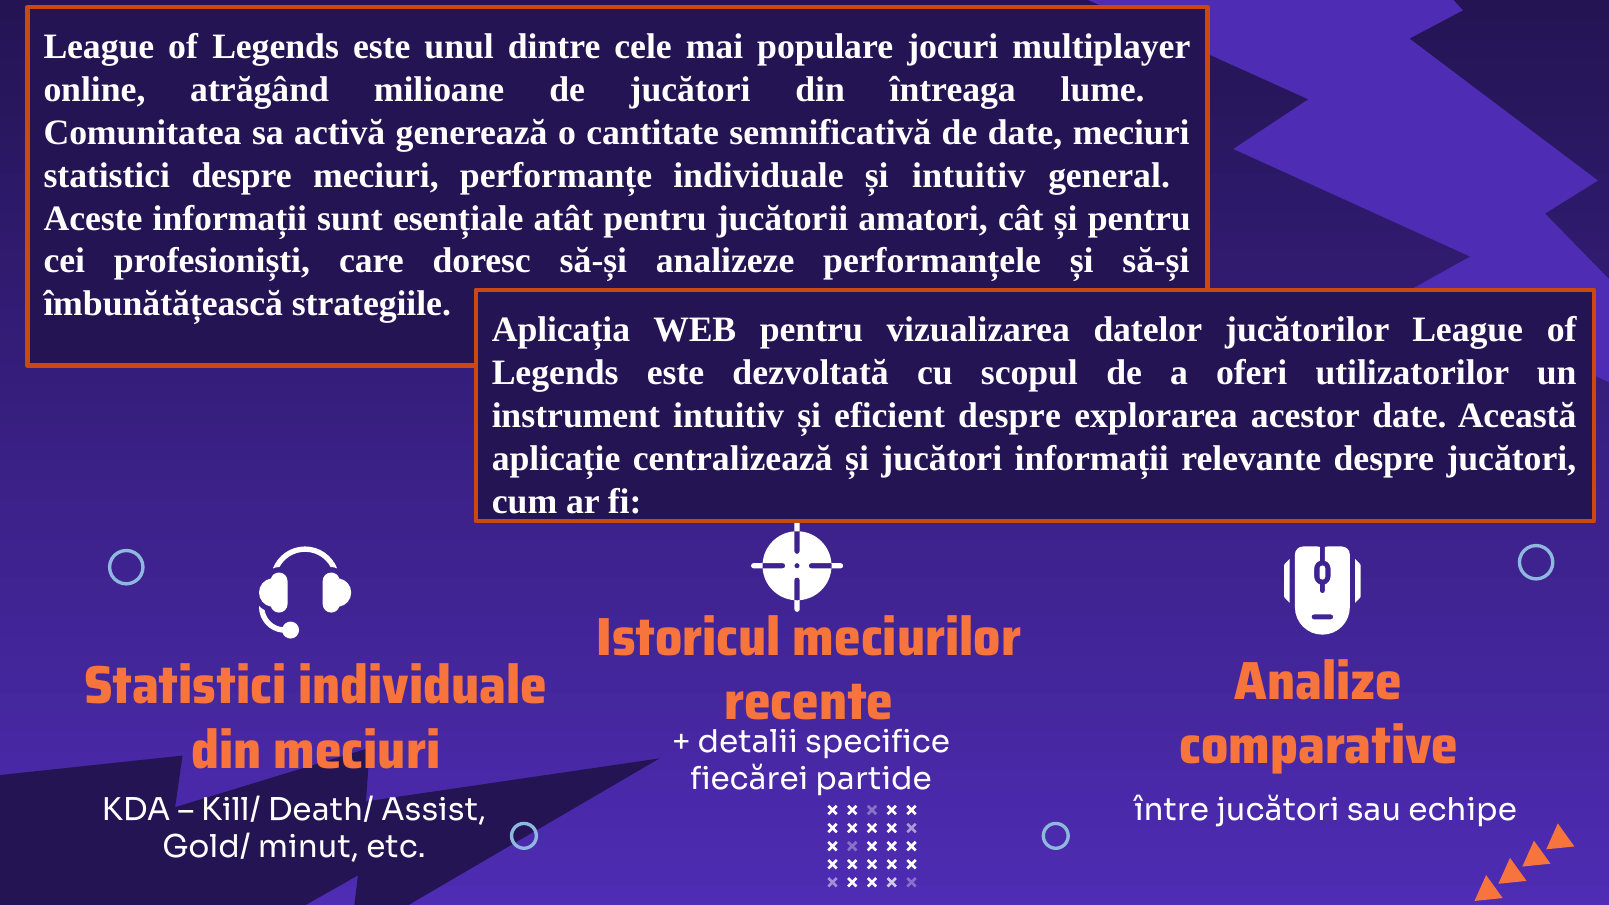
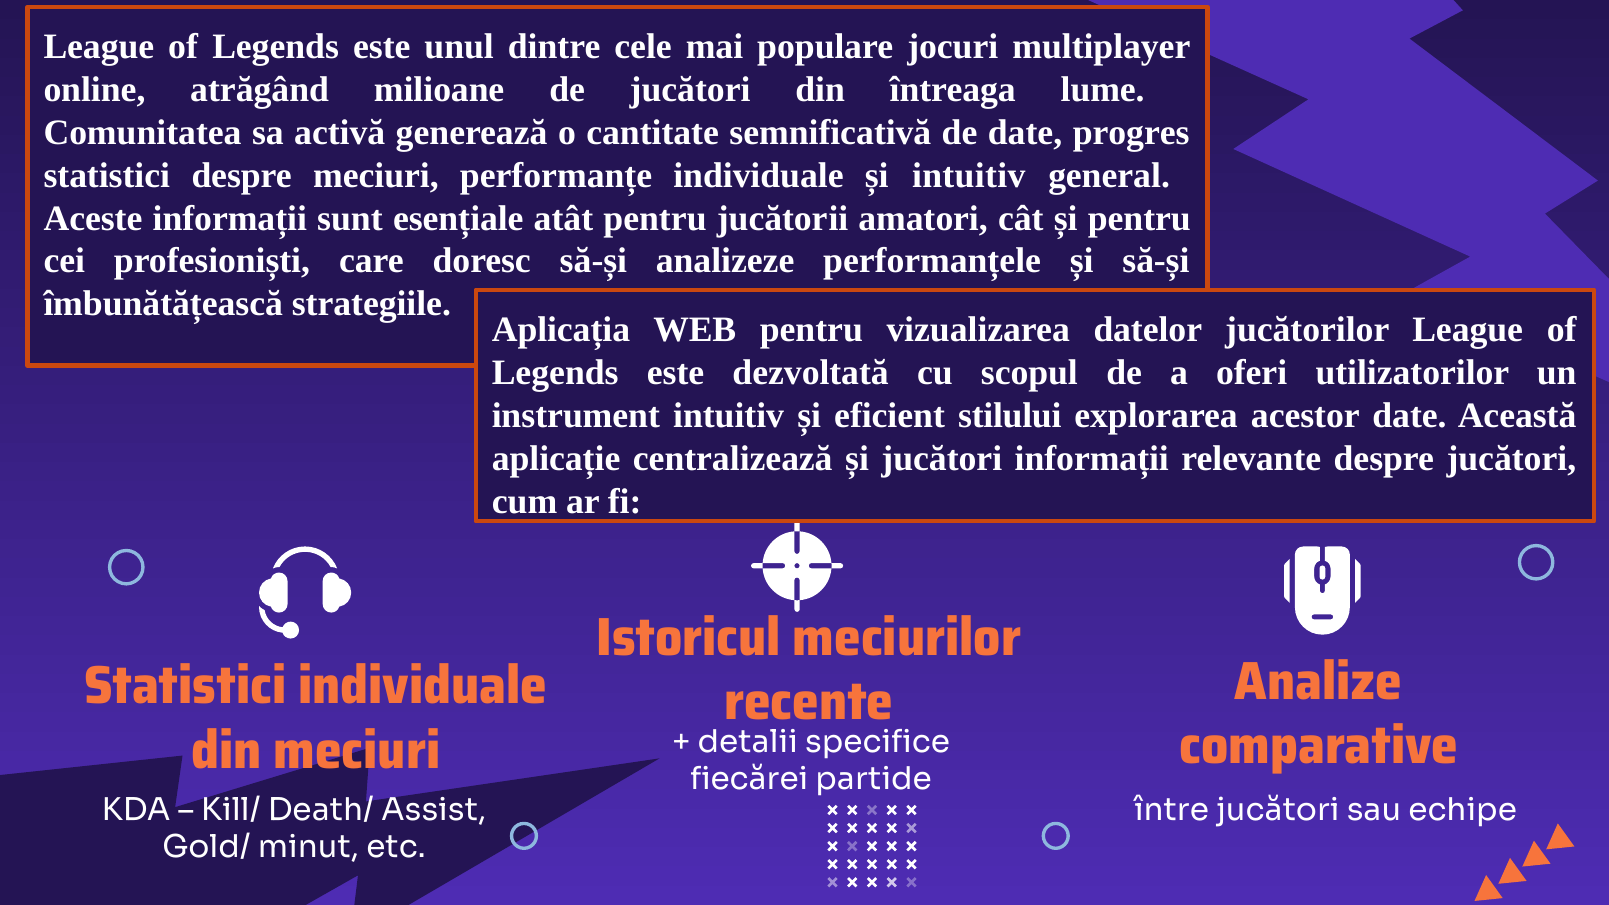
date meciuri: meciuri -> progres (1131, 133)
eficient despre: despre -> stilului (1010, 416)
